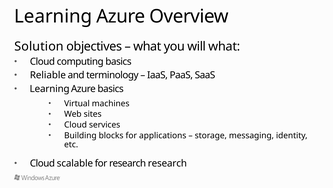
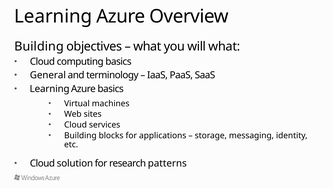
Solution: Solution -> Building (39, 46)
Reliable: Reliable -> General (48, 75)
scalable: scalable -> solution (75, 163)
research research: research -> patterns (167, 163)
